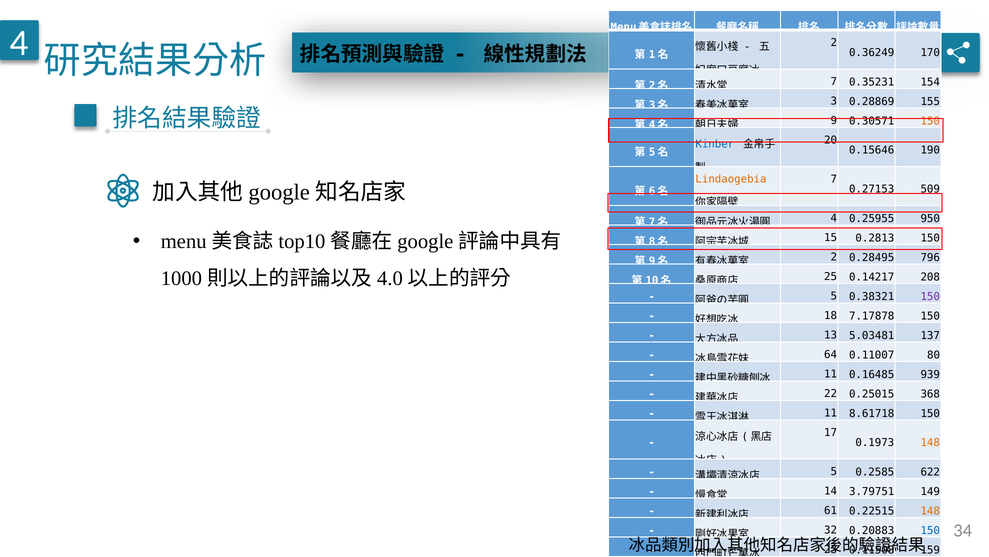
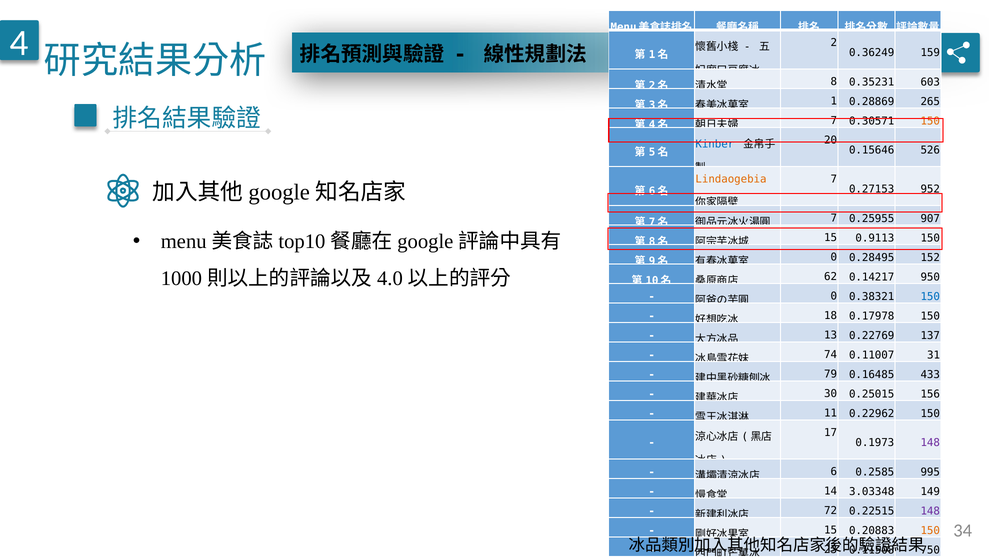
170: 170 -> 159 (930, 53)
7: 7 -> 8 (834, 82)
154: 154 -> 603 (930, 82)
3: 3 -> 1 (834, 101)
155: 155 -> 265 (930, 102)
9: 9 -> 7 (834, 121)
190: 190 -> 526 (930, 150)
509: 509 -> 952 (930, 189)
4: 4 -> 7 (834, 218)
950: 950 -> 907 (930, 218)
0.2813: 0.2813 -> 0.9113 (875, 238)
2: 2 -> 0 (834, 257)
796: 796 -> 152 (930, 257)
25: 25 -> 62 (831, 276)
208: 208 -> 950 (930, 277)
5: 5 -> 0 (834, 296)
150 colour: purple -> blue (930, 296)
7.17878: 7.17878 -> 0.17978 (872, 316)
5.03481: 5.03481 -> 0.22769 (872, 335)
64: 64 -> 74 (831, 354)
80: 80 -> 31 (934, 355)
11: 11 -> 79 (831, 374)
939: 939 -> 433 (930, 374)
22: 22 -> 30 (831, 393)
368: 368 -> 156 (930, 394)
8.61718: 8.61718 -> 0.22962 (872, 413)
148 colour: orange -> purple (930, 442)
5: 5 -> 6 (834, 471)
622: 622 -> 995 (930, 472)
3.79751: 3.79751 -> 3.03348 (872, 491)
61: 61 -> 72 (831, 510)
148 colour: orange -> purple (930, 510)
32: 32 -> 15 (831, 530)
150 colour: blue -> orange (930, 530)
159: 159 -> 750 (930, 549)
